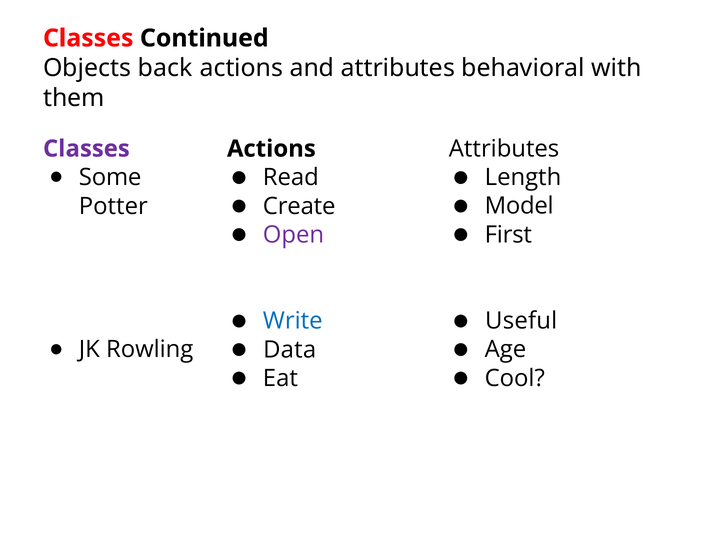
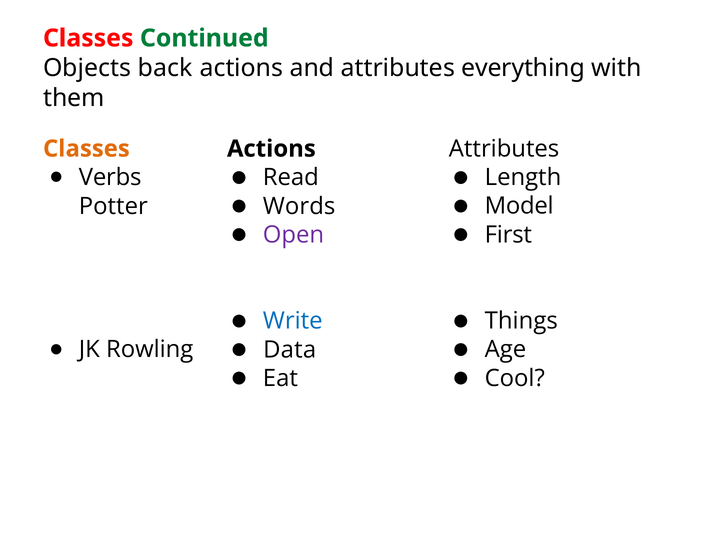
Continued colour: black -> green (204, 38)
behavioral: behavioral -> everything (523, 68)
Classes colour: purple -> orange (86, 149)
Some: Some -> Verbs (110, 177)
Create: Create -> Words (299, 206)
Useful: Useful -> Things (521, 321)
